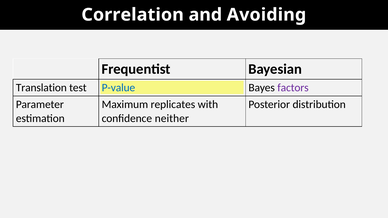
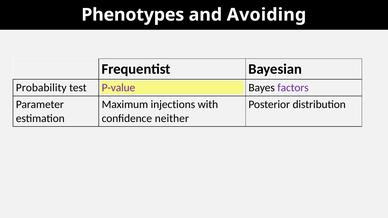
Correlation: Correlation -> Phenotypes (133, 15)
Translation: Translation -> Probability (41, 88)
P-value colour: blue -> purple (118, 88)
replicates: replicates -> injections (173, 105)
